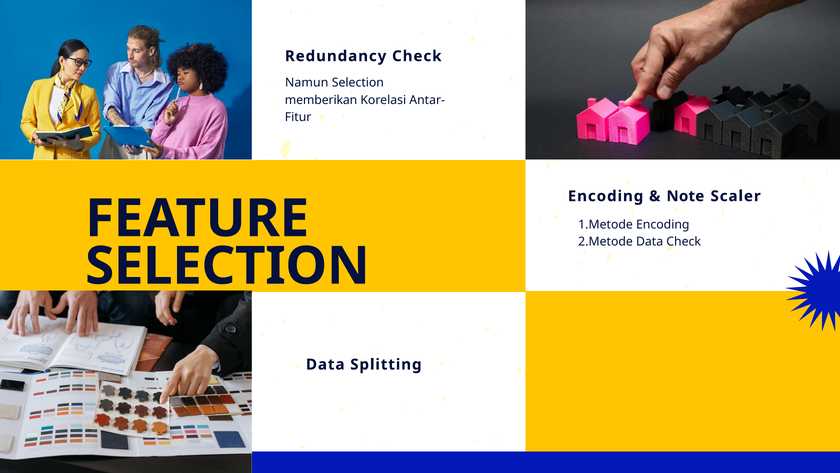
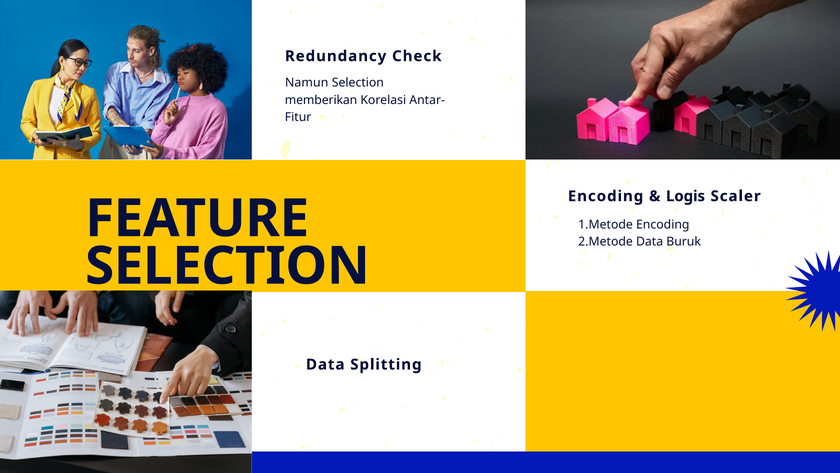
Note: Note -> Logis (685, 196)
Data Check: Check -> Buruk (684, 241)
